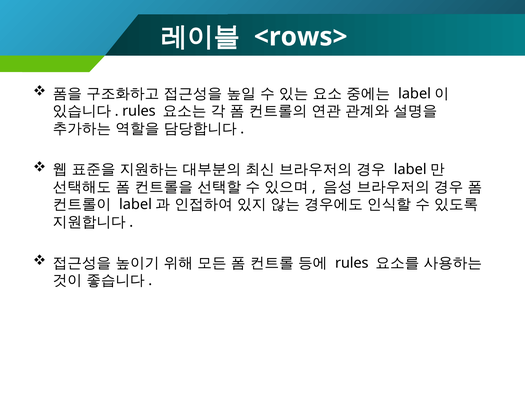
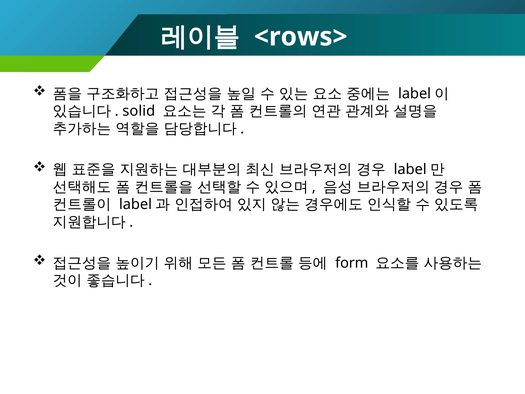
rules: rules -> solid (139, 111)
rules: rules -> form (352, 263)
